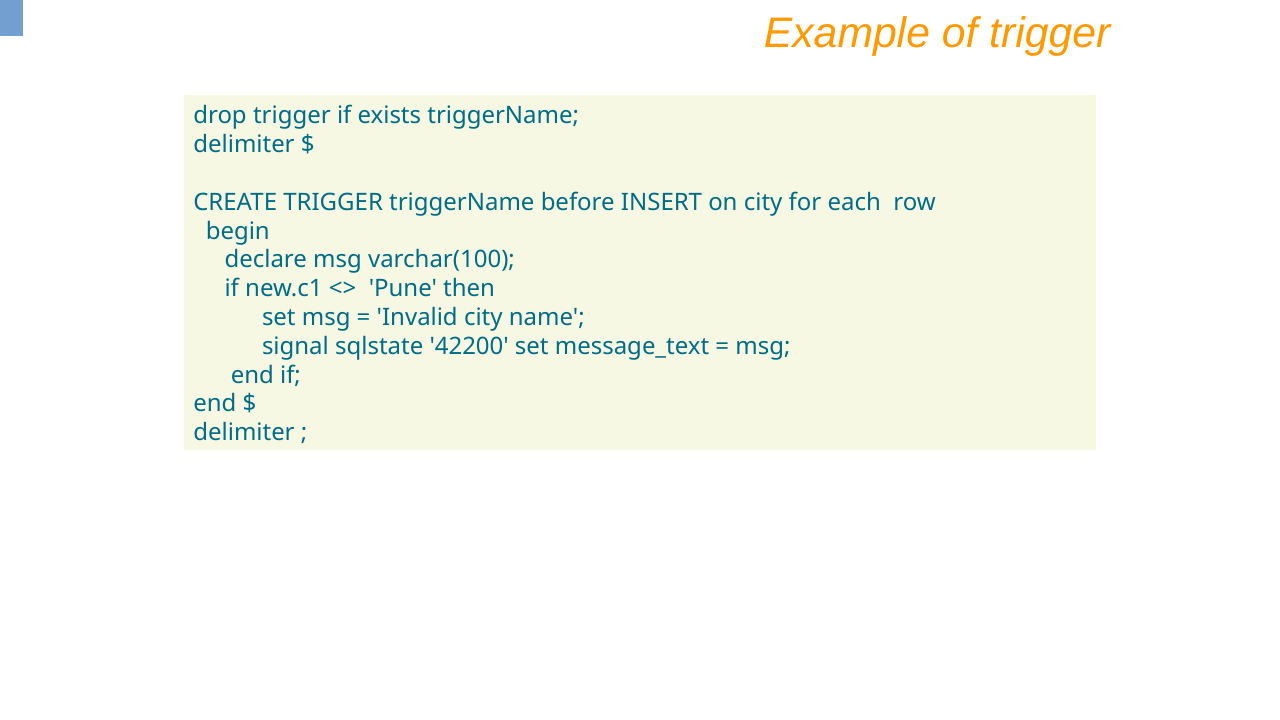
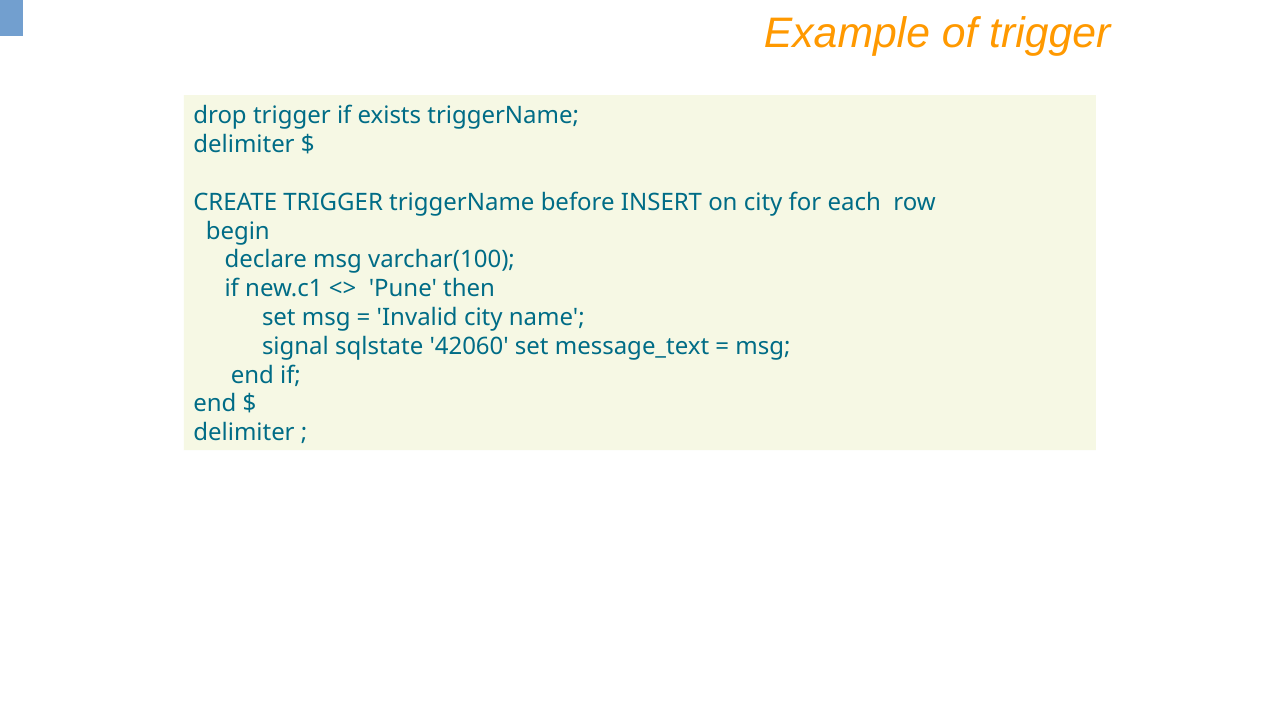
42200: 42200 -> 42060 (469, 346)
